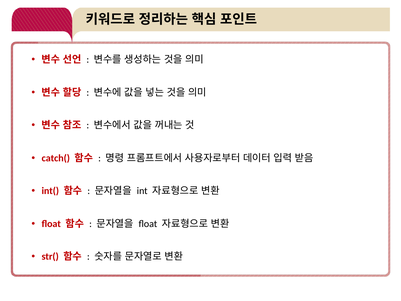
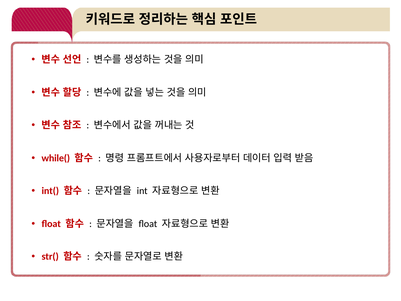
catch(: catch( -> while( (56, 158)
